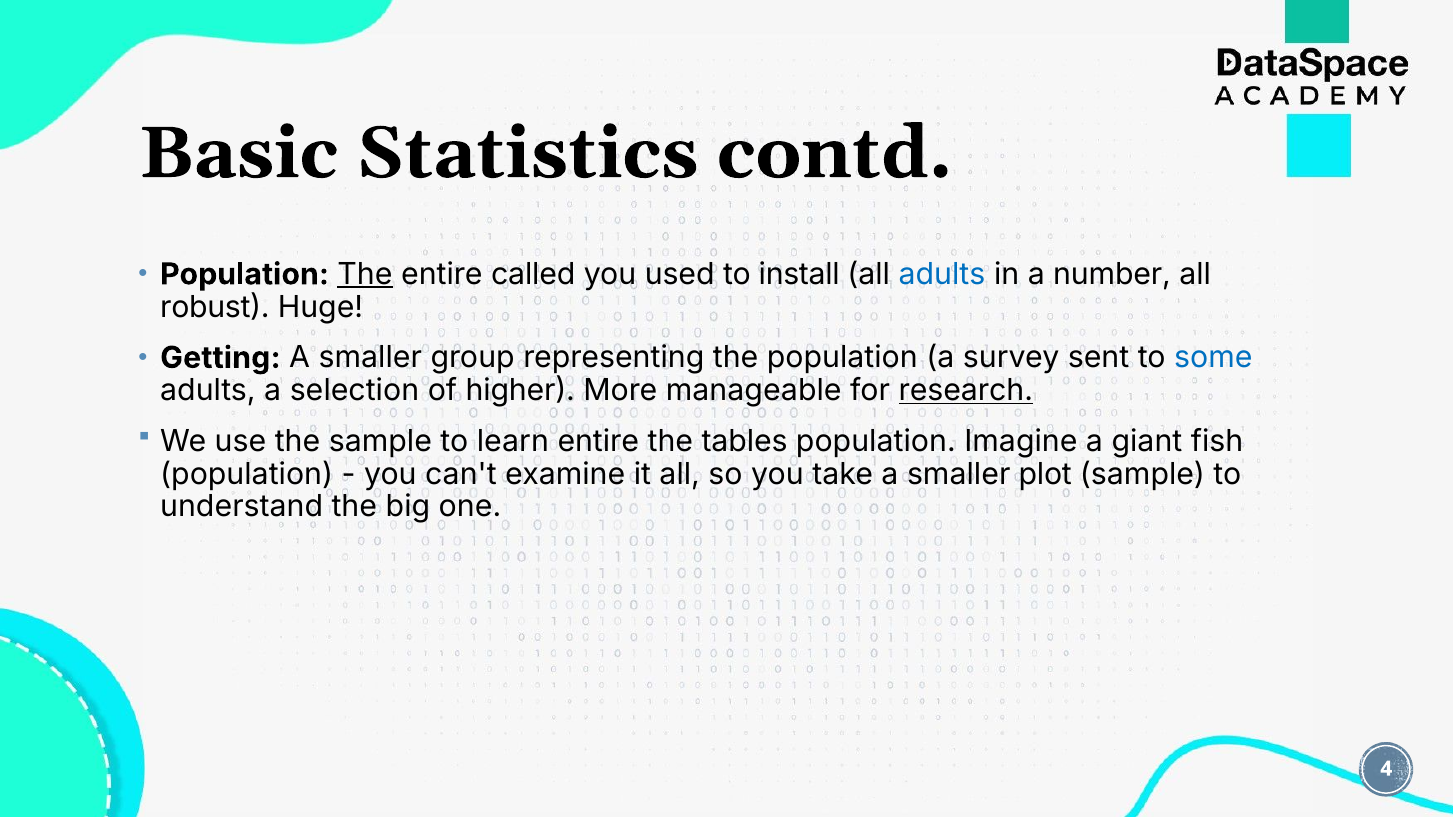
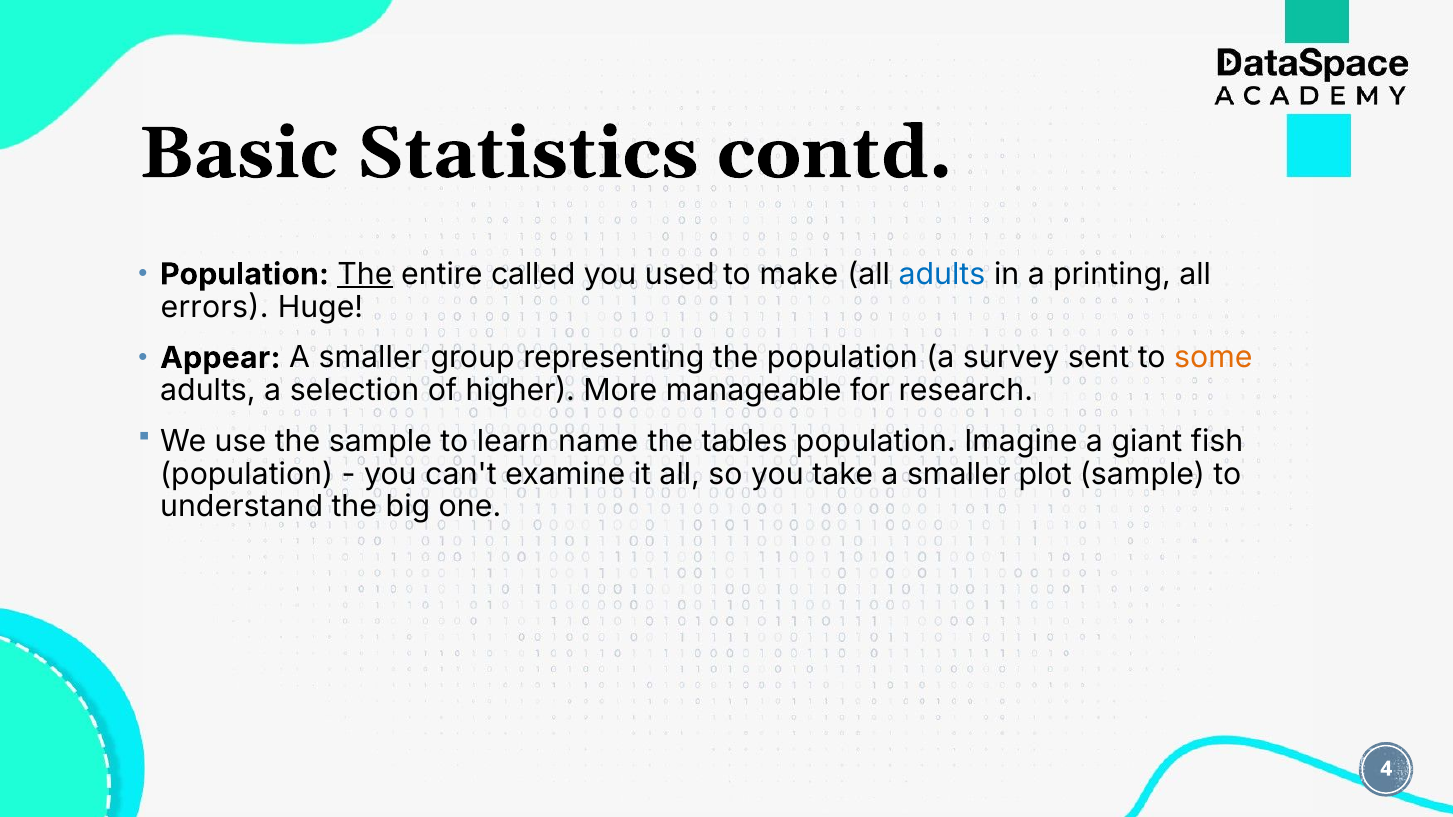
install: install -> make (799, 274)
number: number -> printing (1112, 274)
robust: robust -> errors (215, 307)
Getting: Getting -> Appear (220, 358)
some colour: blue -> orange (1213, 358)
research underline: present -> none (966, 391)
learn entire: entire -> name (598, 442)
